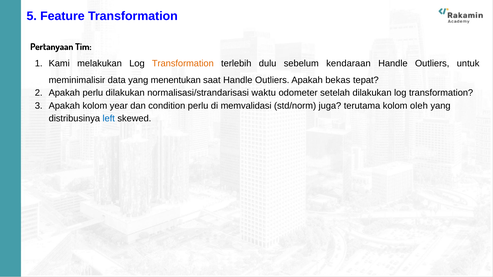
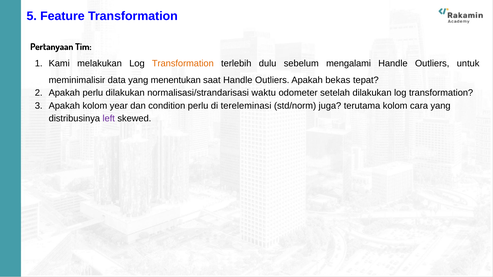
kendaraan: kendaraan -> mengalami (349, 64)
memvalidasi: memvalidasi -> tereleminasi (246, 106)
oleh: oleh -> cara (419, 106)
left colour: blue -> purple (109, 119)
